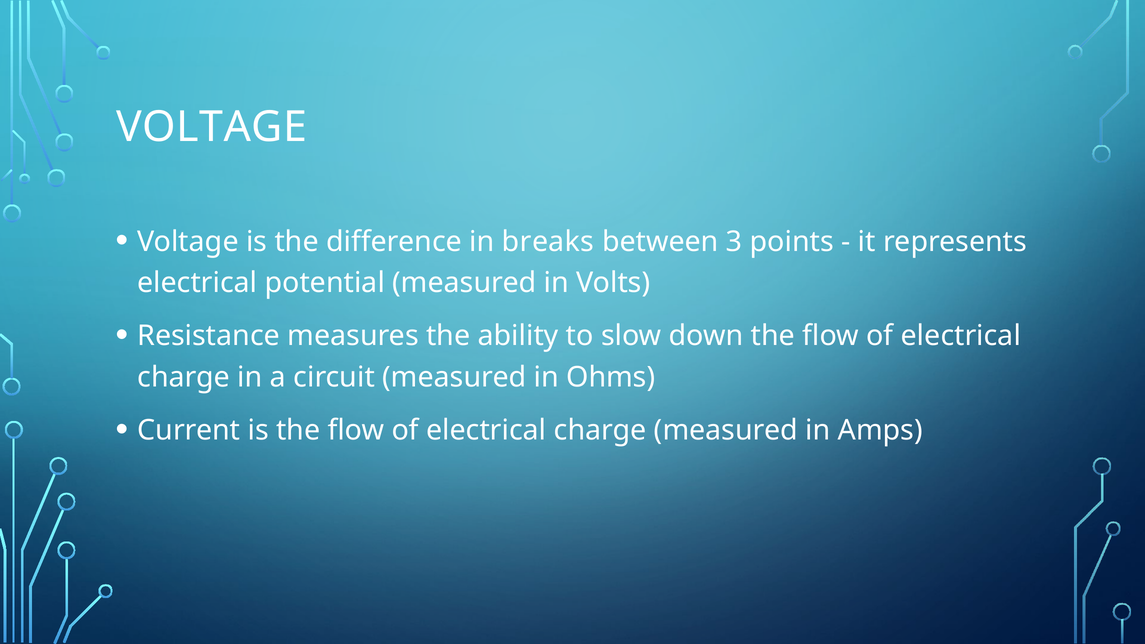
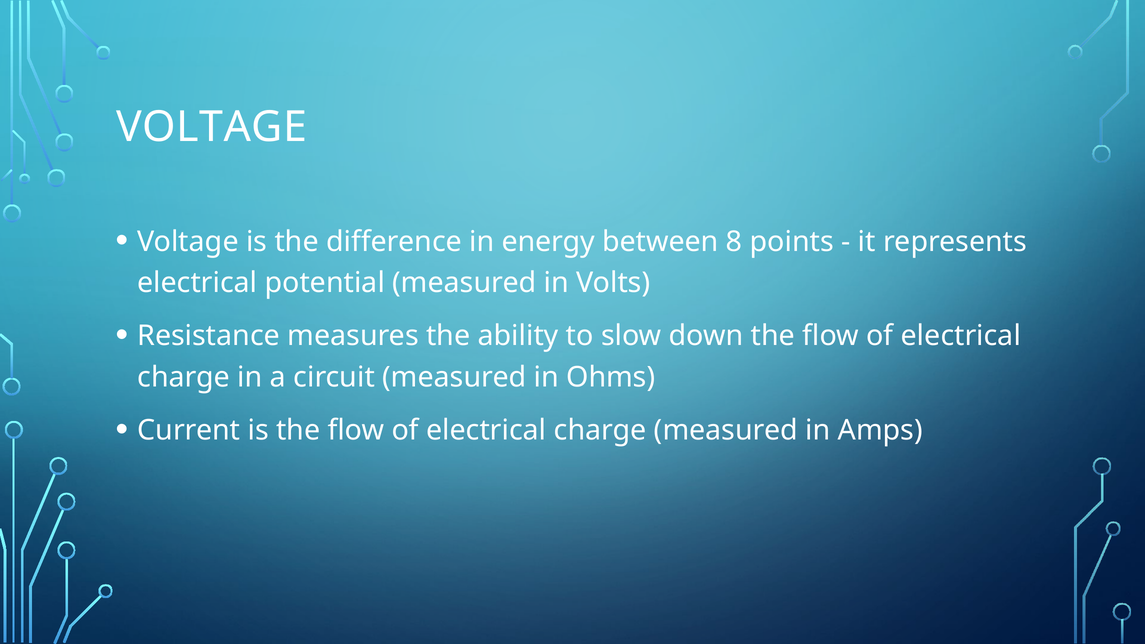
breaks: breaks -> energy (548, 242)
3: 3 -> 8 (734, 242)
